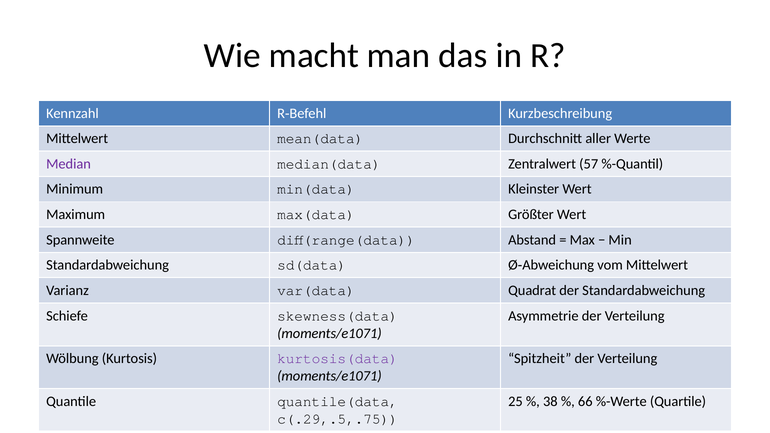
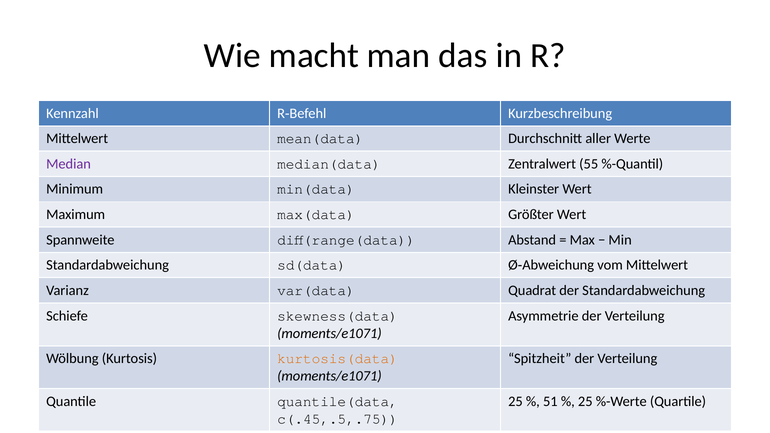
57: 57 -> 55 (589, 164)
kurtosis(data colour: purple -> orange (338, 359)
38: 38 -> 51 (550, 402)
66: 66 -> 25 (585, 402)
c(.29,.5,.75: c(.29,.5,.75 -> c(.45,.5,.75 (338, 419)
